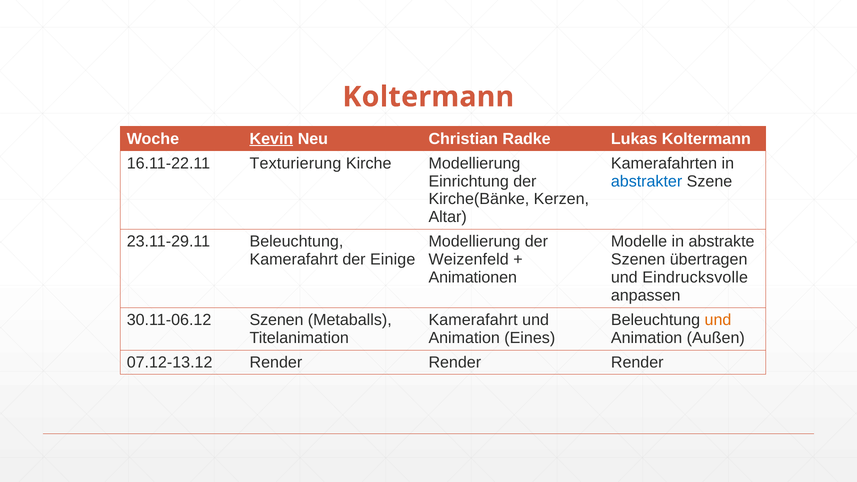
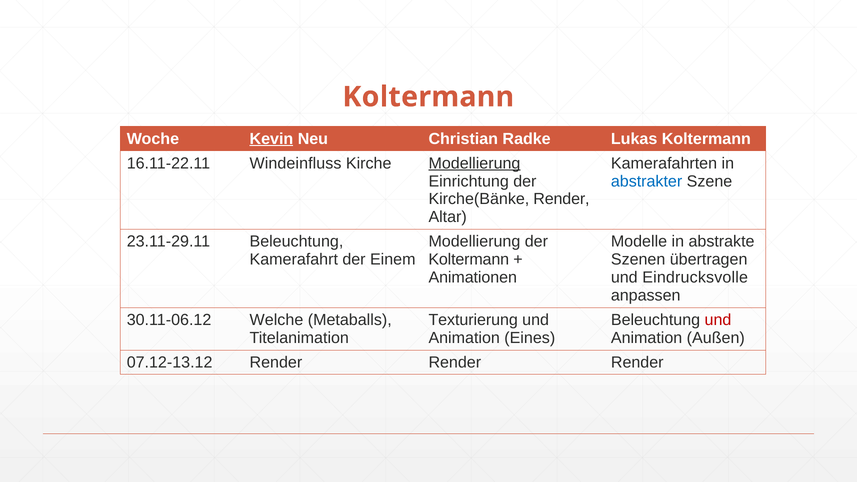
Texturierung: Texturierung -> Windeinfluss (296, 163)
Modellierung underline: none -> present (474, 163)
Kirche(Bänke Kerzen: Kerzen -> Render (561, 199)
Einige: Einige -> Einem (393, 260)
Weizenfeld: Weizenfeld -> Koltermann (469, 260)
30.11-06.12 Szenen: Szenen -> Welche (276, 320)
Kamerafahrt: Kamerafahrt -> Texturierung (473, 320)
und colour: orange -> red (718, 320)
